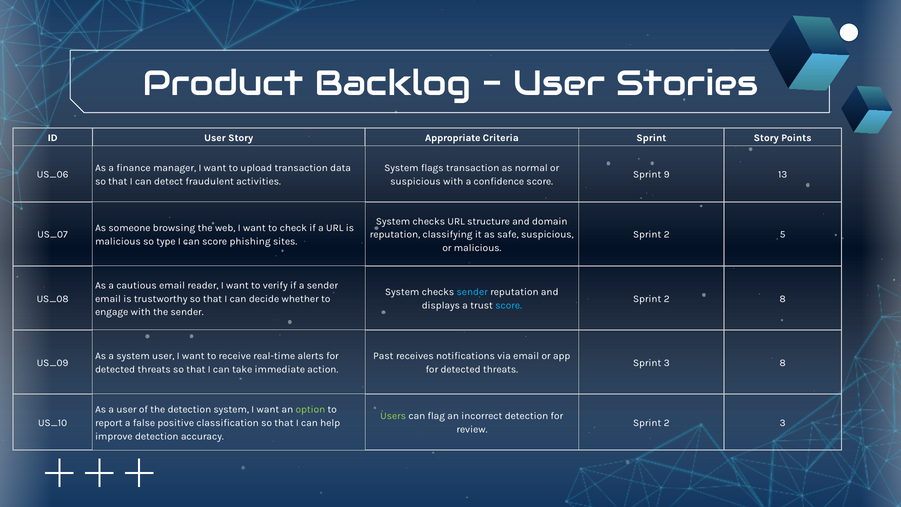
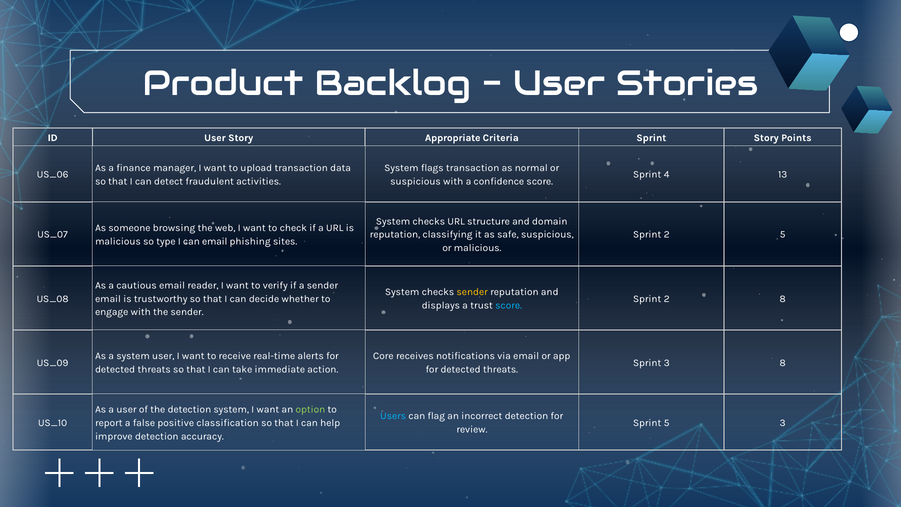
9: 9 -> 4 (667, 175)
can score: score -> email (215, 241)
sender colour: light blue -> yellow (472, 292)
Past: Past -> Core (383, 356)
Users colour: light green -> light blue (393, 416)
2: 2 -> 5 (667, 423)
